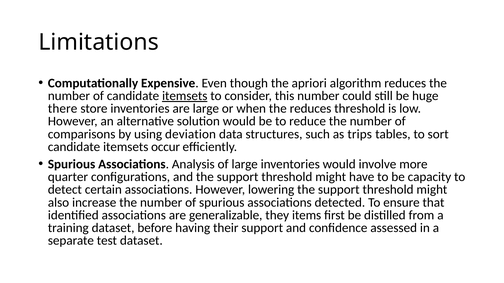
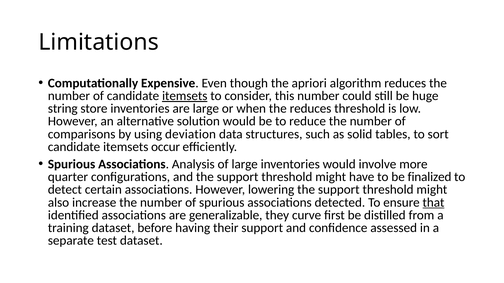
there: there -> string (63, 109)
trips: trips -> solid (360, 134)
capacity: capacity -> finalized (430, 177)
that underline: none -> present (433, 203)
items: items -> curve (307, 215)
